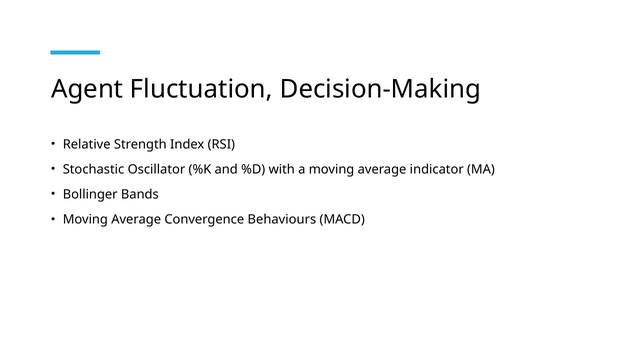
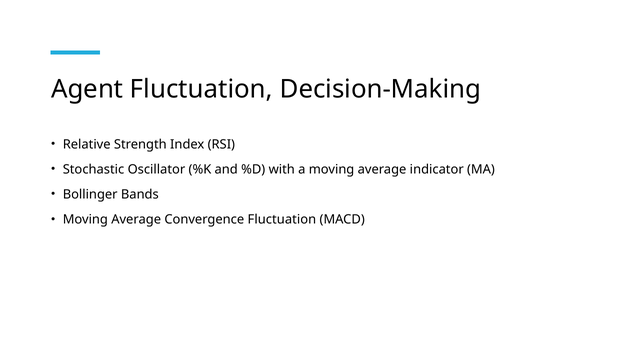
Convergence Behaviours: Behaviours -> Fluctuation (282, 219)
